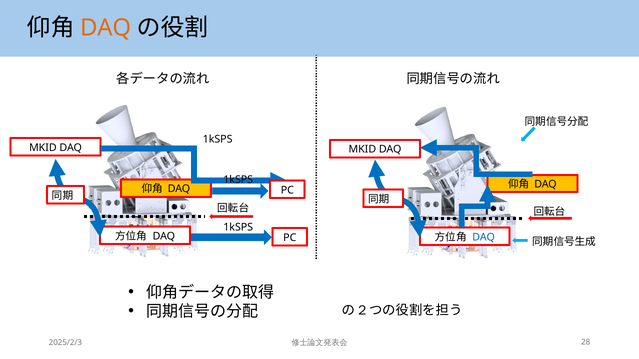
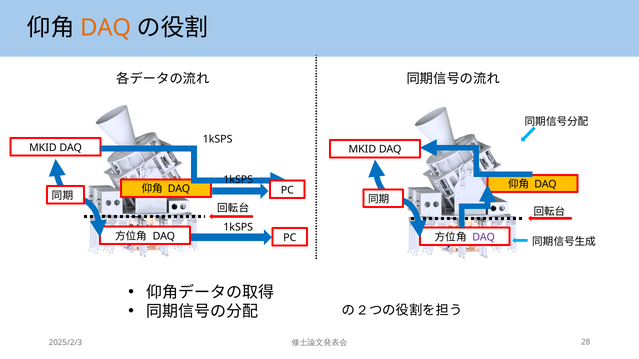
DAQ colour: blue -> purple (484, 237)
